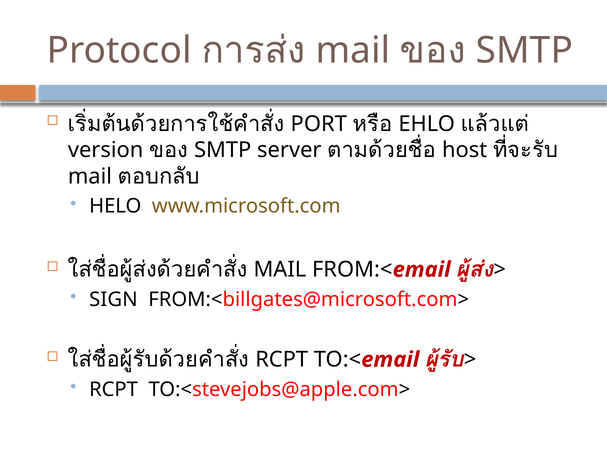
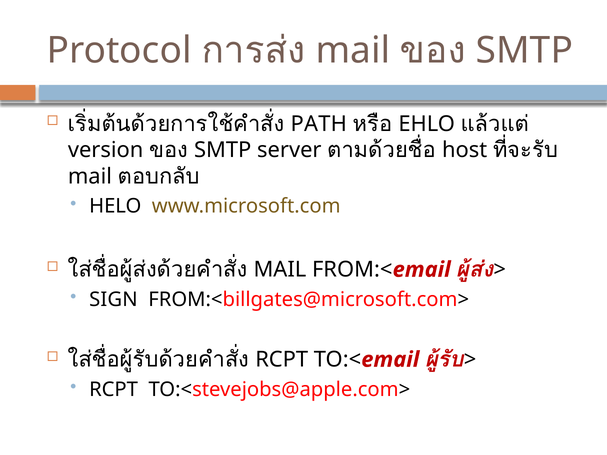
PORT: PORT -> PATH (319, 124)
